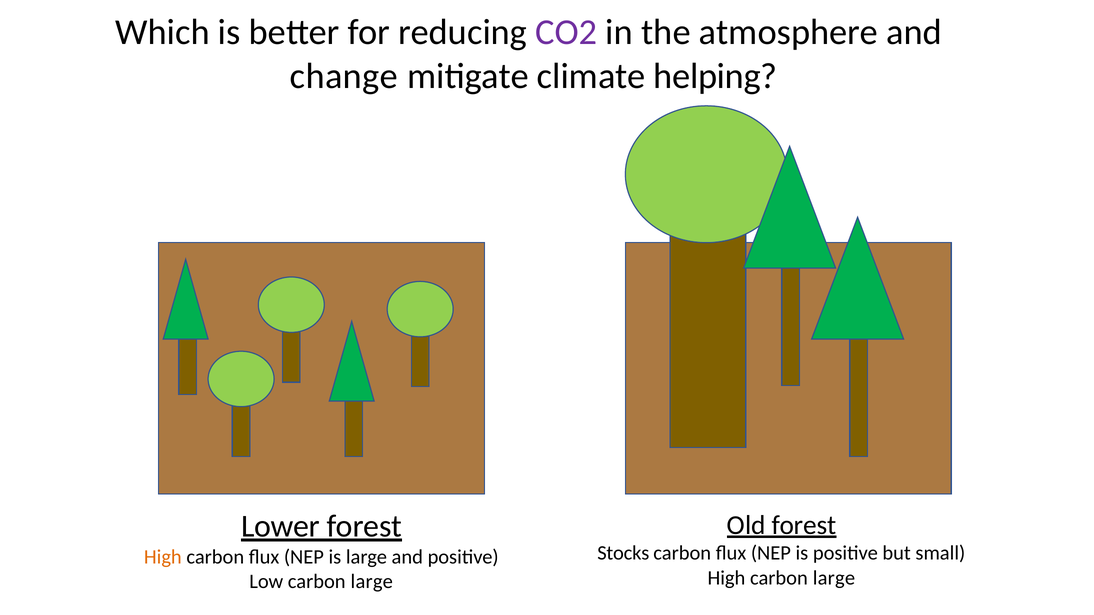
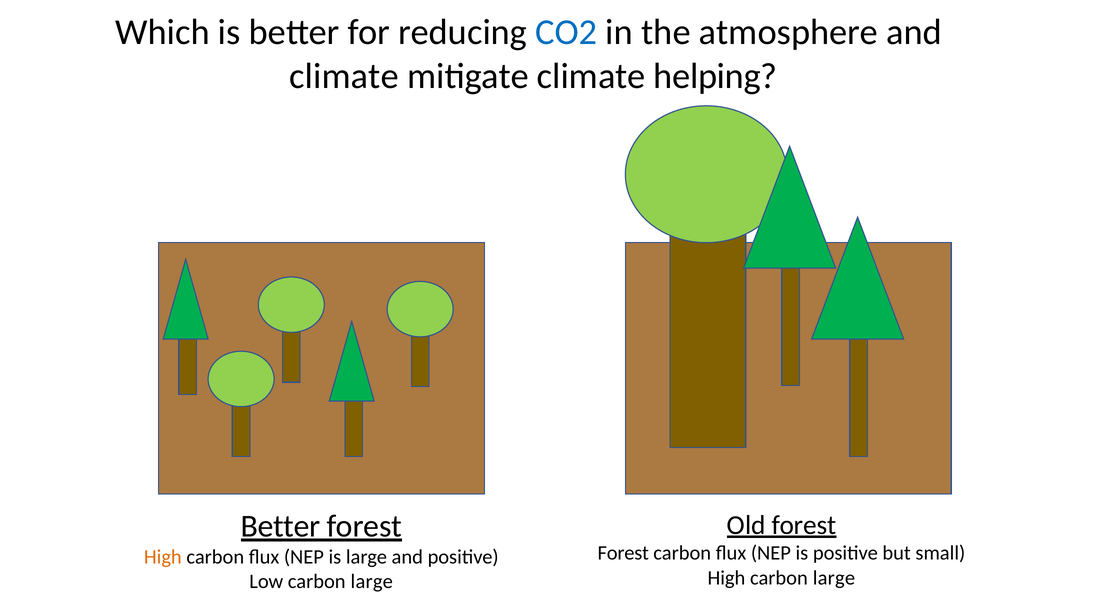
CO2 colour: purple -> blue (566, 32)
change: change -> climate (344, 76)
Lower: Lower -> Better (280, 526)
Stocks: Stocks -> Forest (623, 554)
